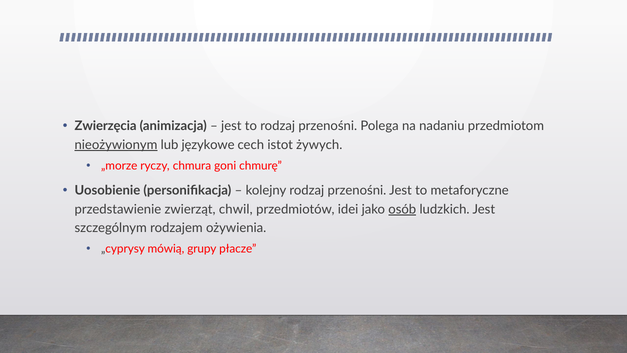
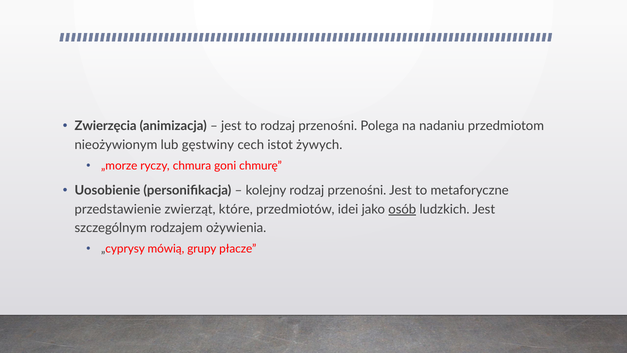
nieożywionym underline: present -> none (116, 145)
językowe: językowe -> gęstwiny (208, 145)
chwil: chwil -> które (236, 209)
